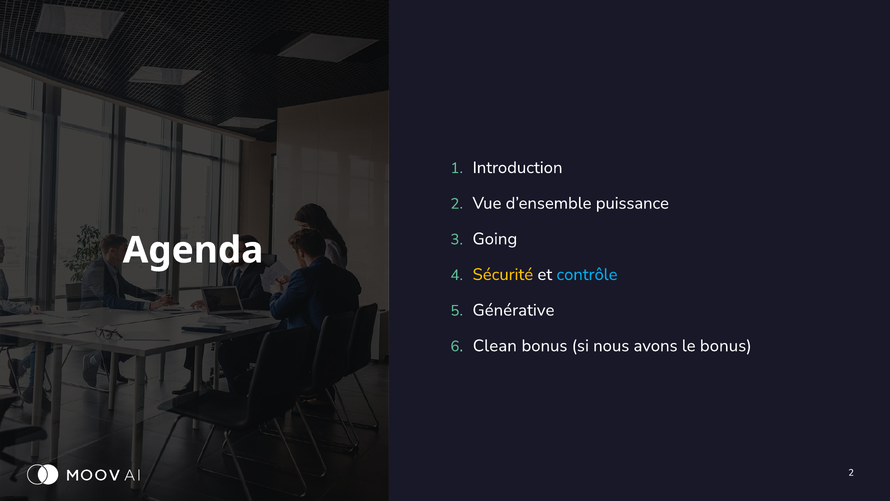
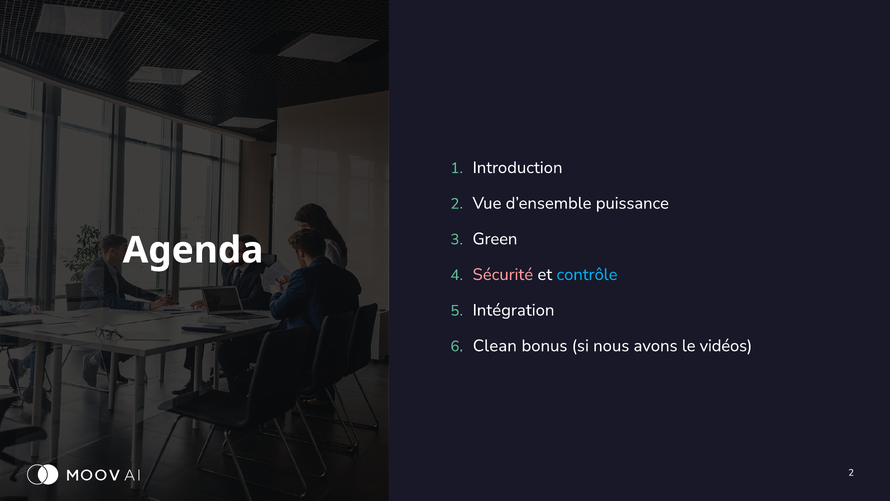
Going: Going -> Green (495, 239)
Sécurité colour: yellow -> pink (503, 274)
Générative: Générative -> Intégration (513, 310)
le bonus: bonus -> vidéos (726, 345)
